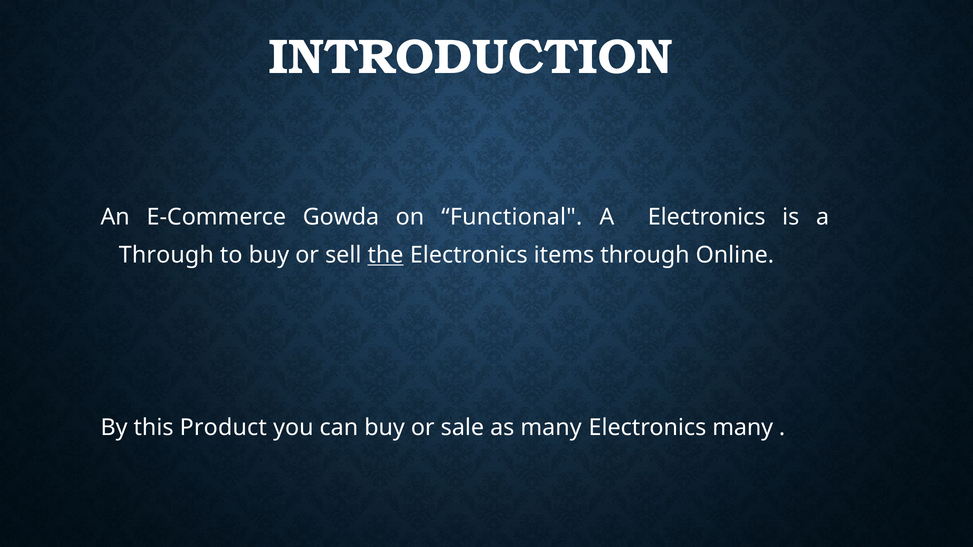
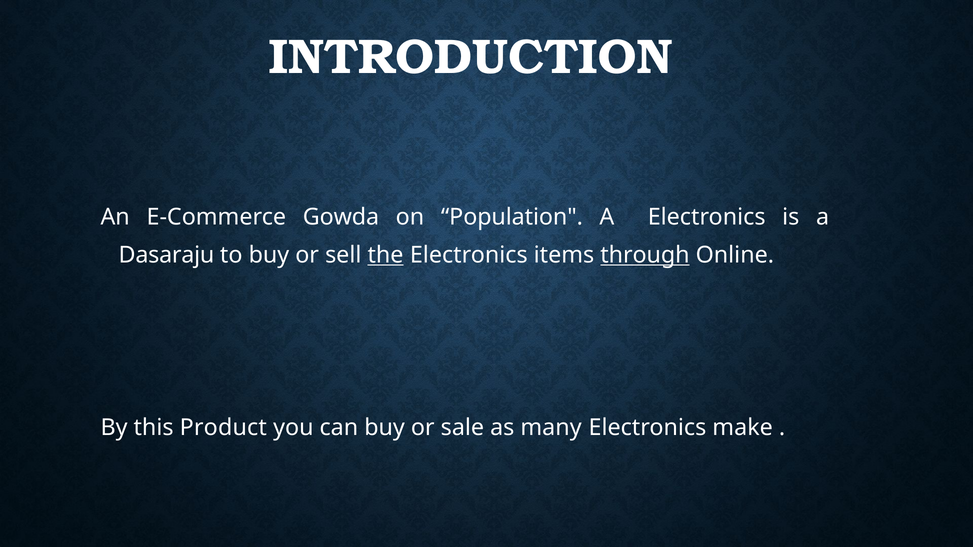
Functional: Functional -> Population (512, 217)
Through: Through -> Dasaraju (166, 255)
through underline: none -> present (645, 255)
Electronics many: many -> make (743, 428)
